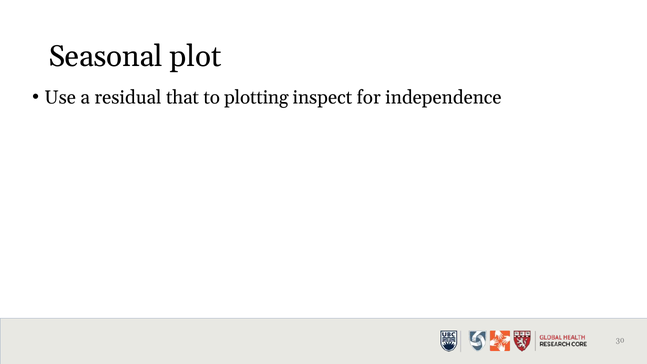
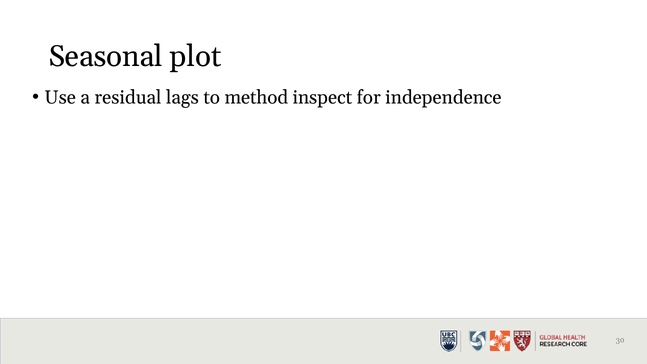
that: that -> lags (182, 97)
plotting: plotting -> method (256, 97)
